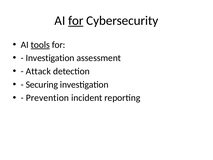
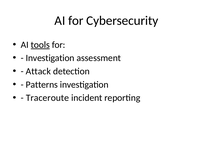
for underline: present -> none (76, 21)
Securing: Securing -> Patterns (42, 84)
Prevention: Prevention -> Traceroute (47, 98)
